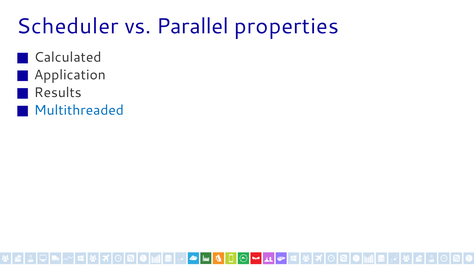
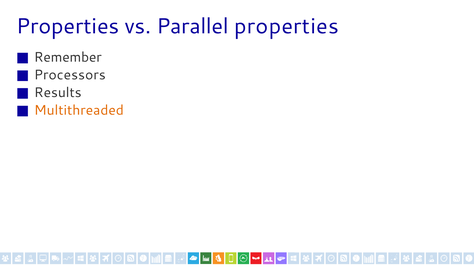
Scheduler: Scheduler -> Properties (68, 26)
Calculated: Calculated -> Remember (68, 57)
Application: Application -> Processors (70, 75)
Multithreaded colour: blue -> orange (79, 110)
